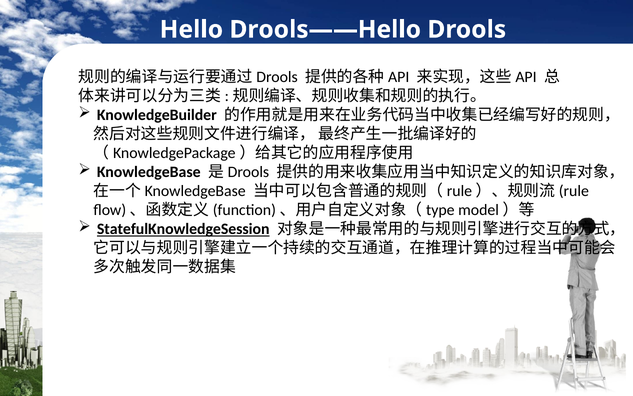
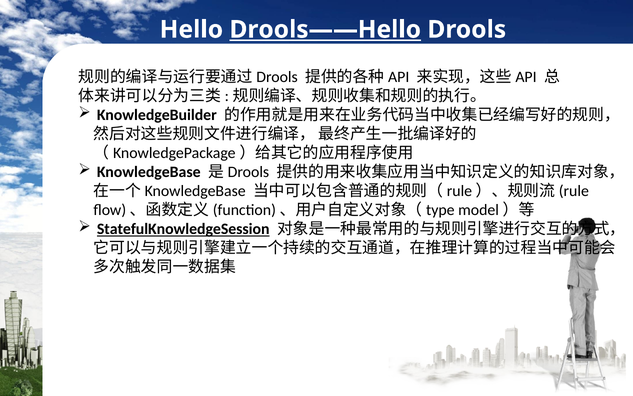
Drools——Hello underline: none -> present (325, 30)
